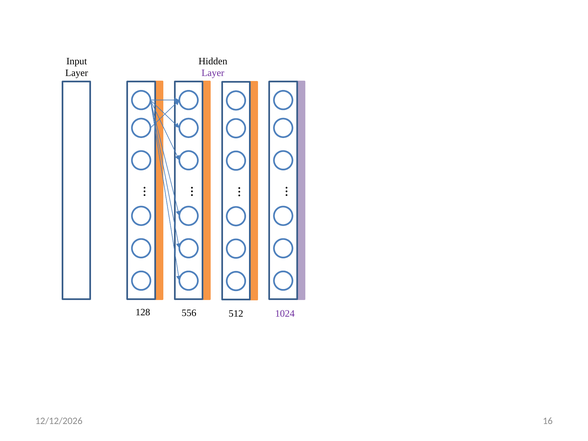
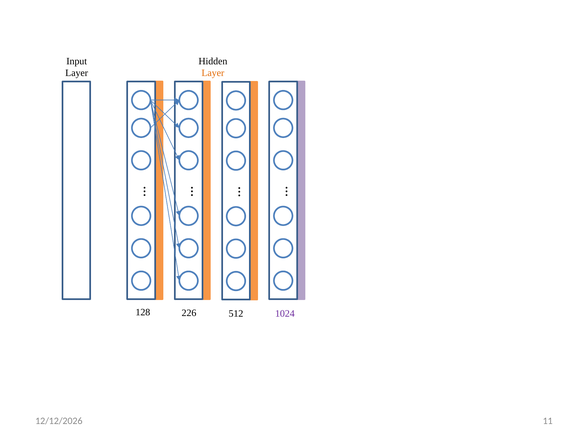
Layer colour: purple -> orange (213, 73)
556: 556 -> 226 (189, 313)
16: 16 -> 11 (548, 421)
